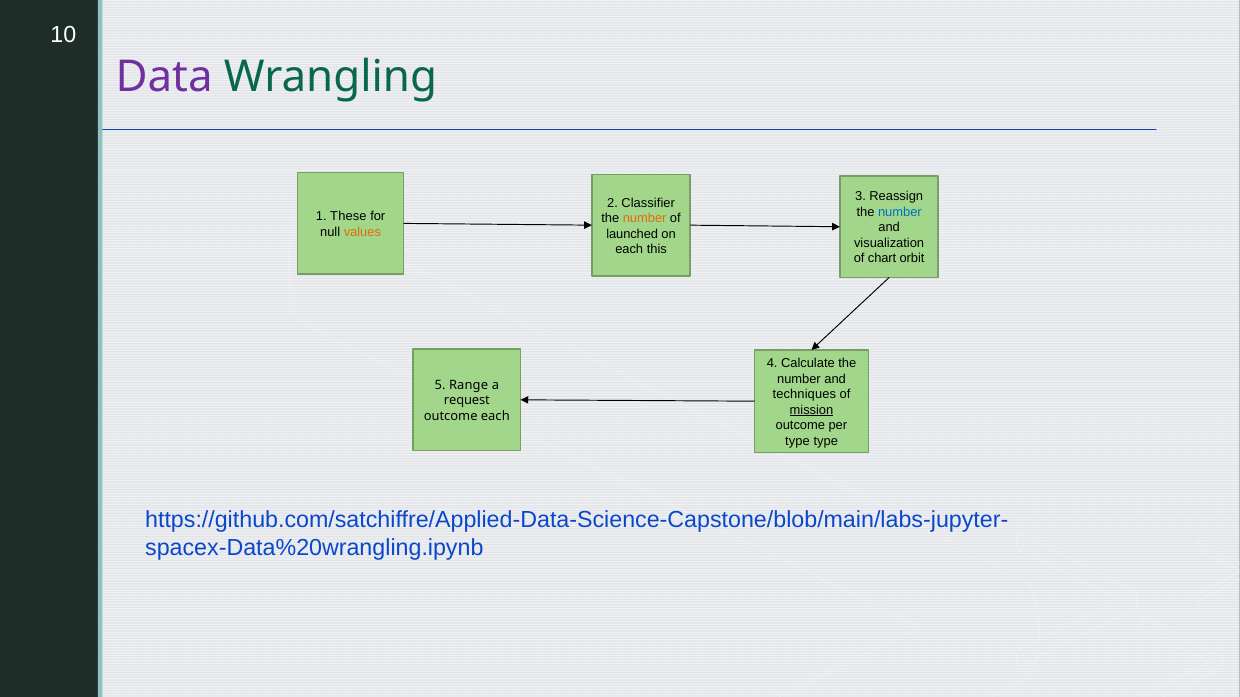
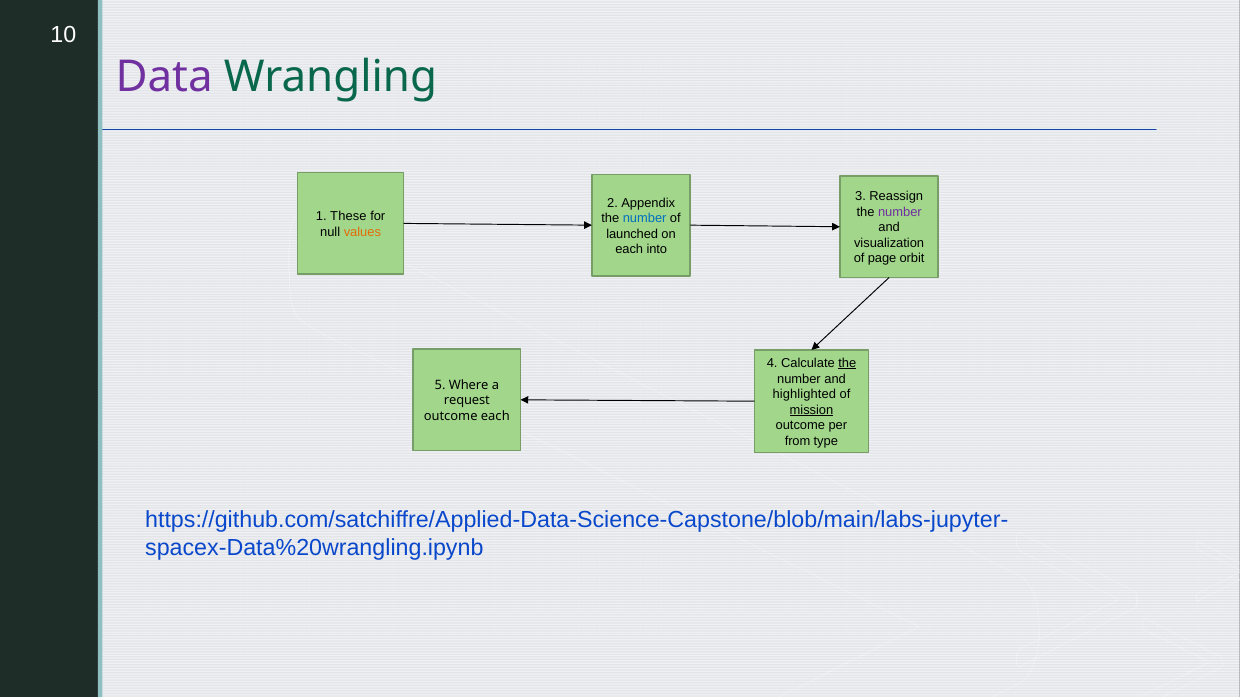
Classifier: Classifier -> Appendix (648, 203)
number colour: blue -> purple (900, 212)
number colour: orange -> blue (645, 218)
this: this -> into (657, 250)
chart: chart -> page (882, 259)
the underline: none -> present (847, 364)
Range: Range -> Where (469, 385)
techniques: techniques -> highlighted (804, 395)
type: type -> from (798, 441)
